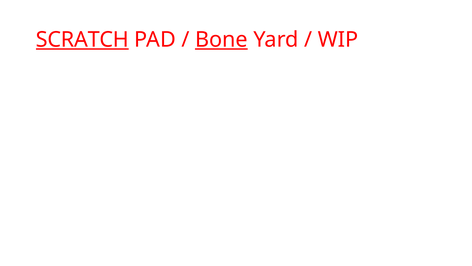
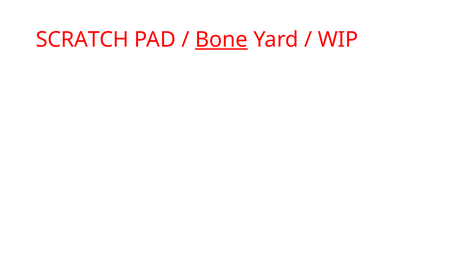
SCRATCH underline: present -> none (82, 40)
